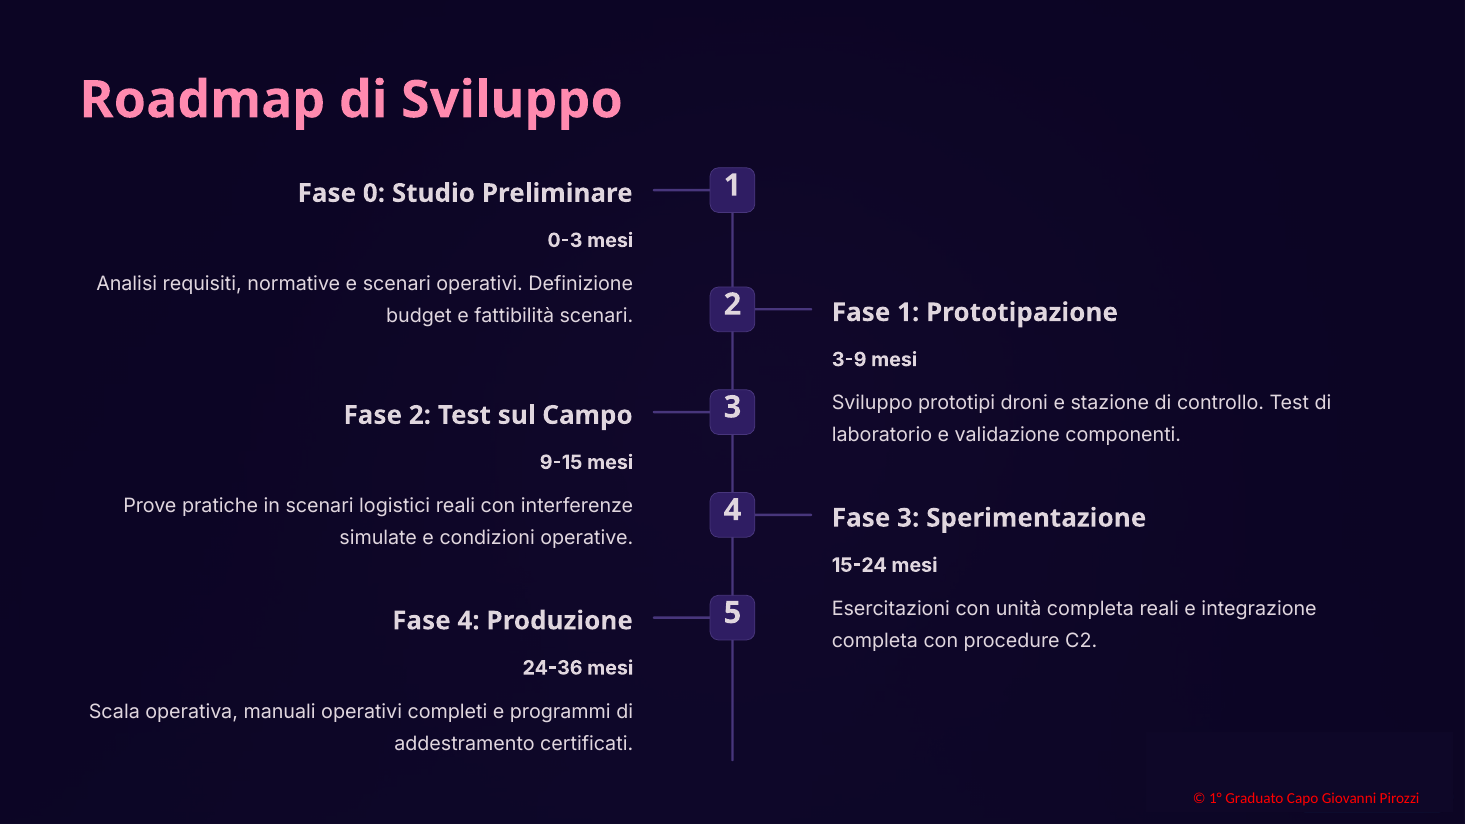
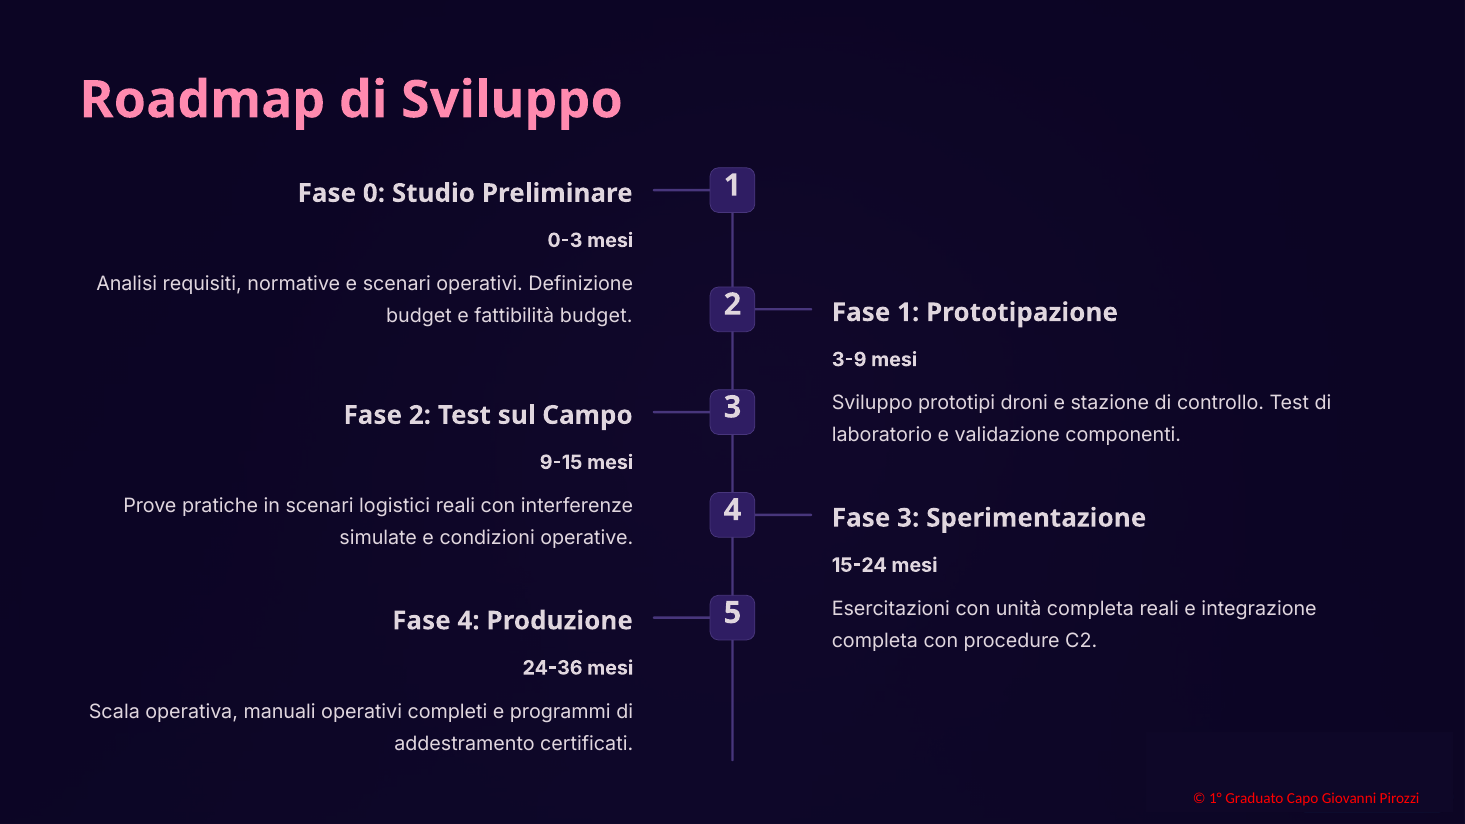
fattibilità scenari: scenari -> budget (596, 316)
